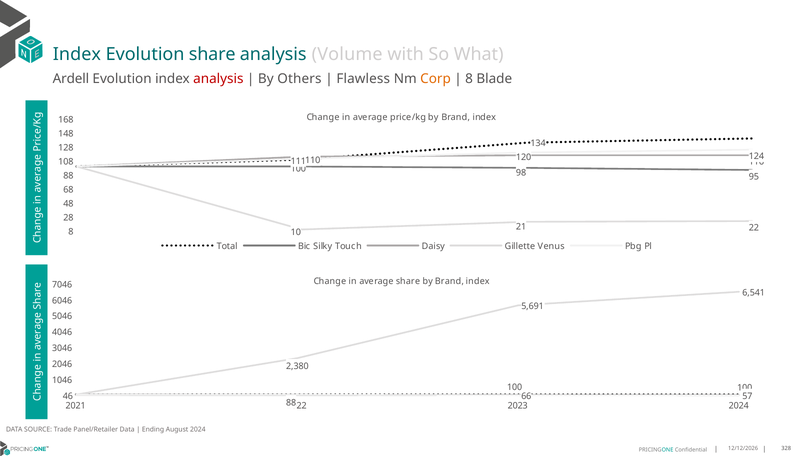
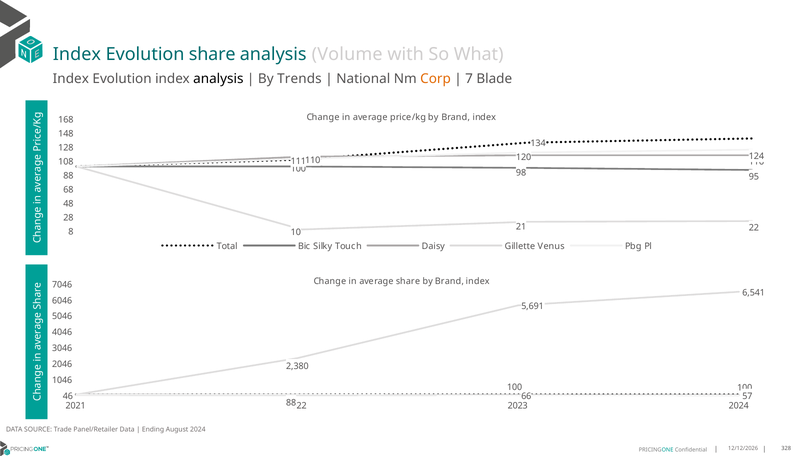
Ardell: Ardell -> Index (71, 79)
analysis colour: red -> black (218, 79)
Others: Others -> Trends (299, 79)
Flawless: Flawless -> National (363, 79)
8: 8 -> 7 (469, 79)
